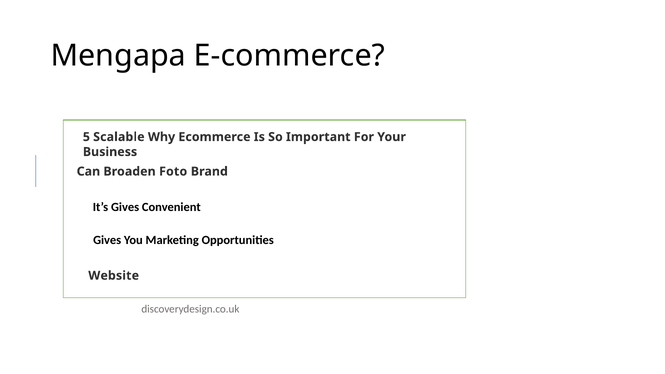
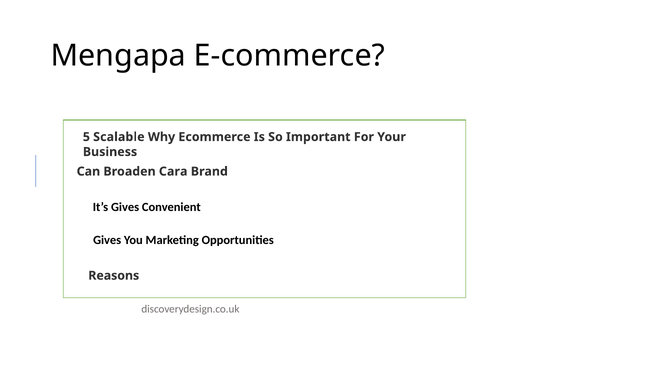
Foto: Foto -> Cara (173, 171)
Website: Website -> Reasons (114, 276)
